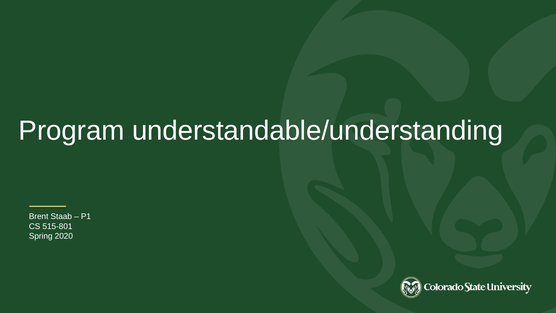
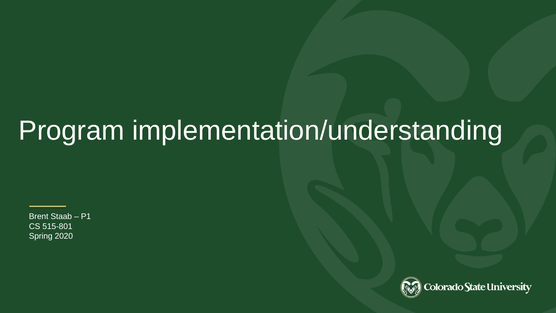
understandable/understanding: understandable/understanding -> implementation/understanding (317, 131)
